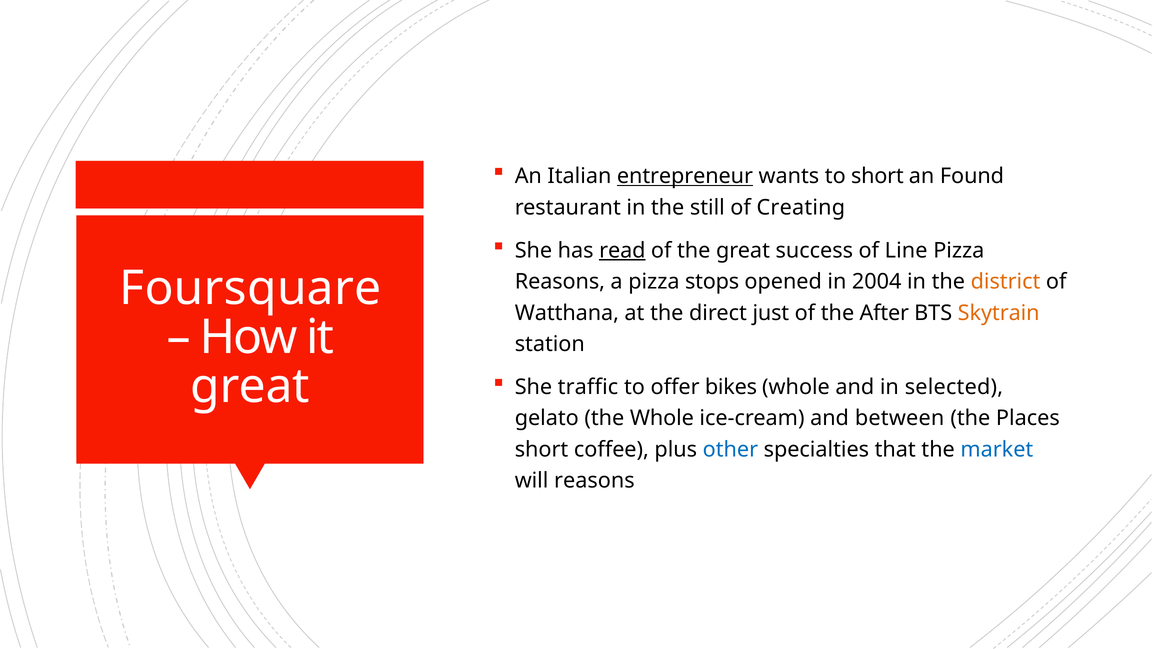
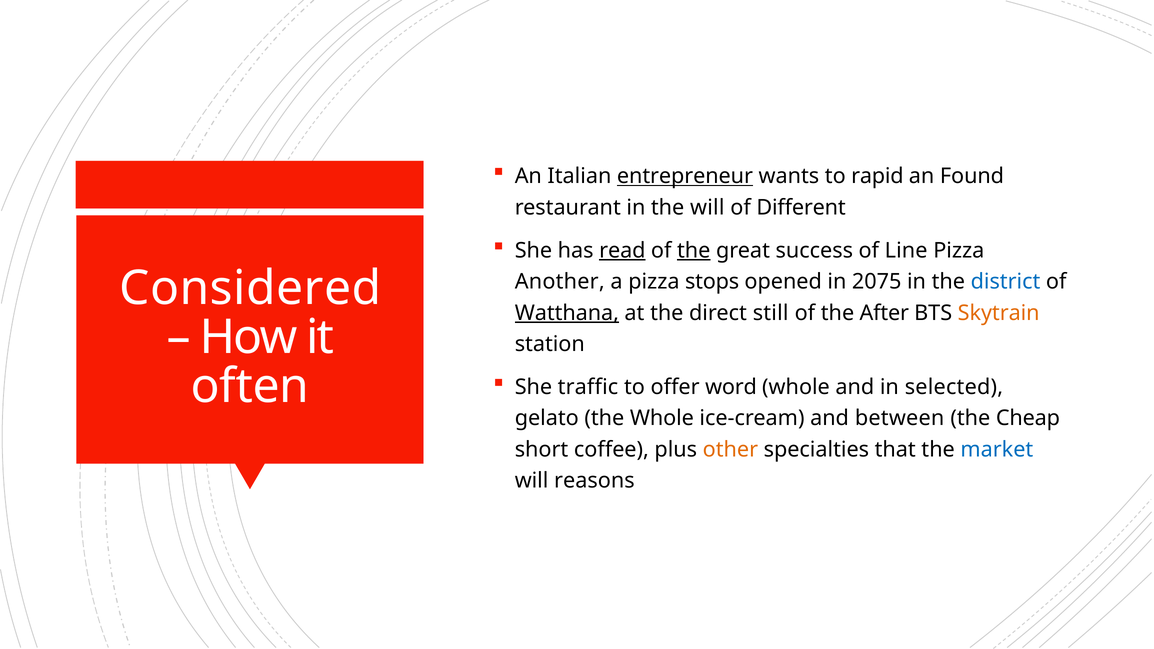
to short: short -> rapid (877, 176)
the still: still -> will (707, 207)
Creating: Creating -> Different (801, 207)
the underline: none -> present (694, 251)
Foursquare: Foursquare -> Considered (250, 288)
Reasons: Reasons -> Another (560, 282)
2004: 2004 -> 2075 (877, 282)
district colour: orange -> blue (1005, 282)
Watthana underline: none -> present (567, 313)
just: just -> still (771, 313)
great: great -> often (250, 387)
bikes: bikes -> word (731, 387)
Places: Places -> Cheap (1028, 418)
other colour: blue -> orange (730, 450)
